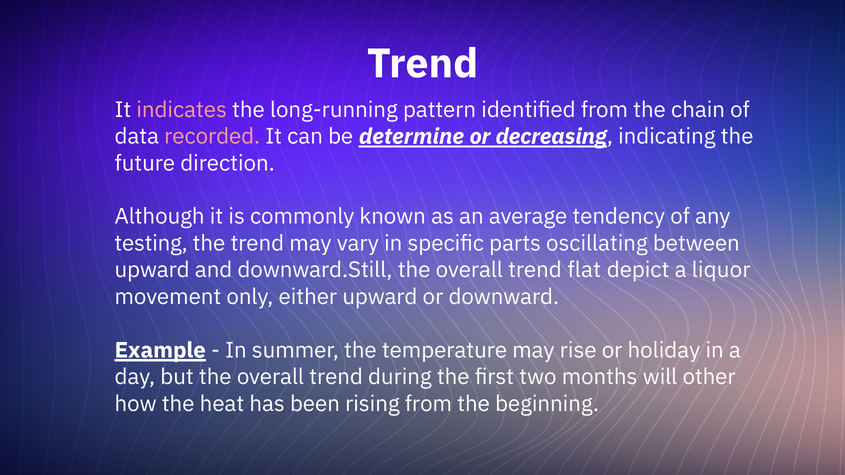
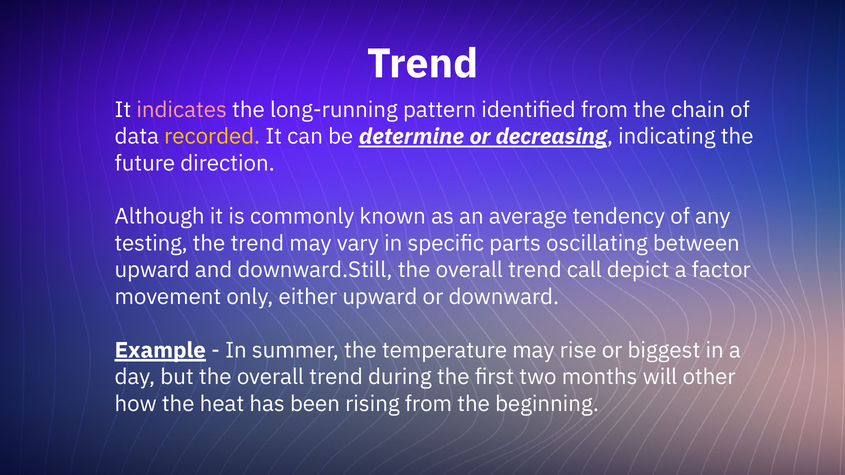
recorded colour: pink -> yellow (212, 137)
flat: flat -> call (584, 270)
liquor: liquor -> factor (721, 270)
holiday: holiday -> biggest (664, 351)
